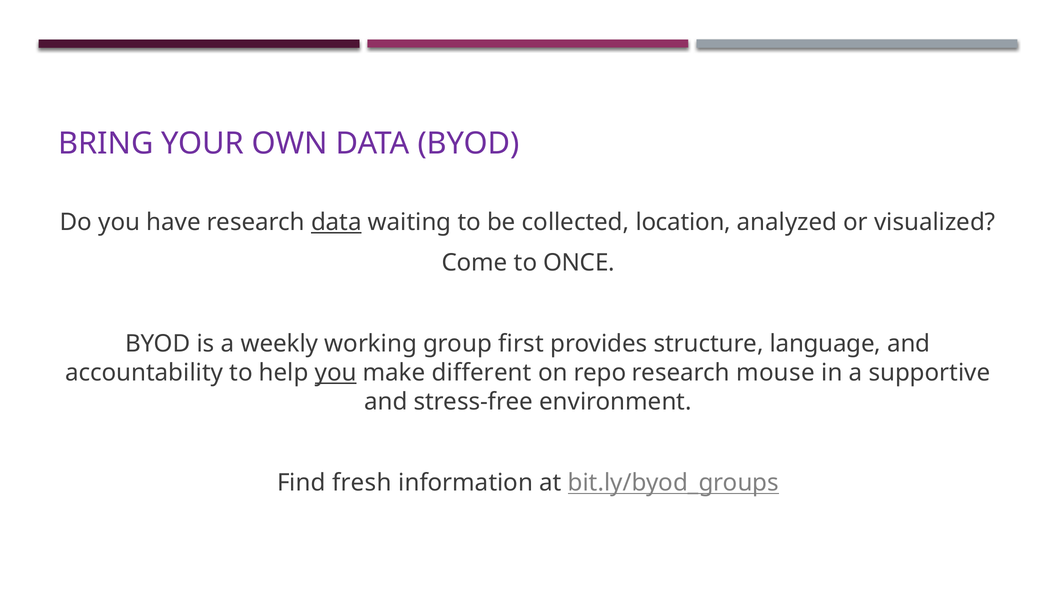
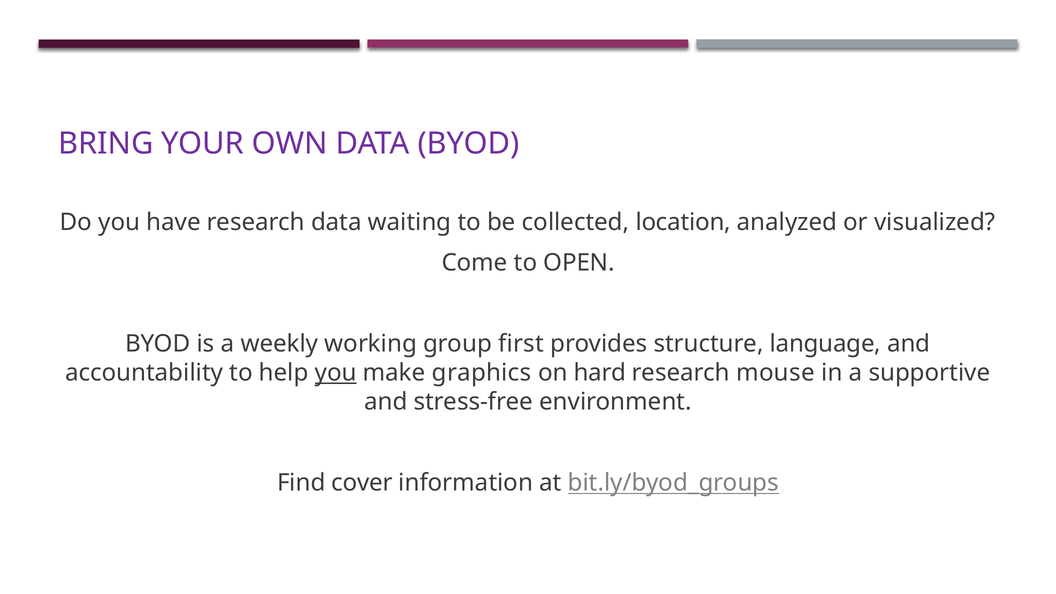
data underline: present -> none (336, 222)
ONCE: ONCE -> OPEN (579, 263)
different: different -> graphics (482, 373)
repo: repo -> hard (600, 373)
fresh: fresh -> cover (362, 483)
